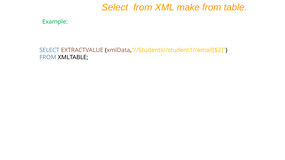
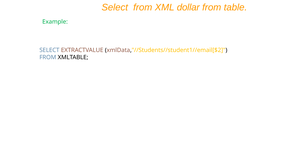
make: make -> dollar (188, 7)
